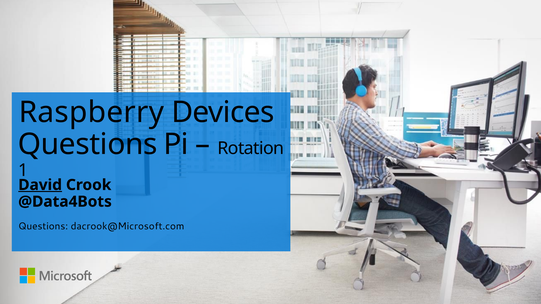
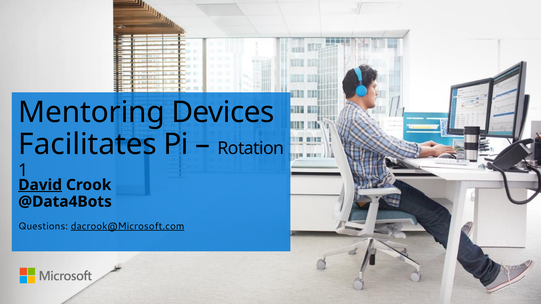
Raspberry: Raspberry -> Mentoring (92, 112)
Questions: Questions -> Facilitates (88, 145)
dacrook@Microsoft.com underline: none -> present (128, 226)
